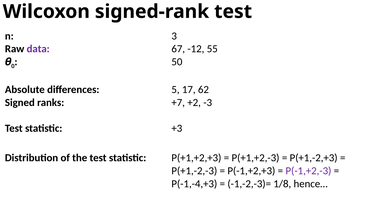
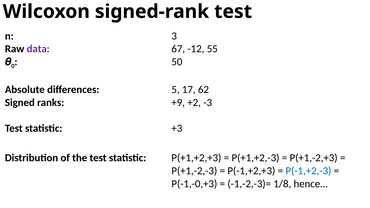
+7: +7 -> +9 (178, 103)
P(-1,+2,-3 colour: purple -> blue (308, 171)
P(-1,-4,+3: P(-1,-4,+3 -> P(-1,-0,+3 (194, 184)
